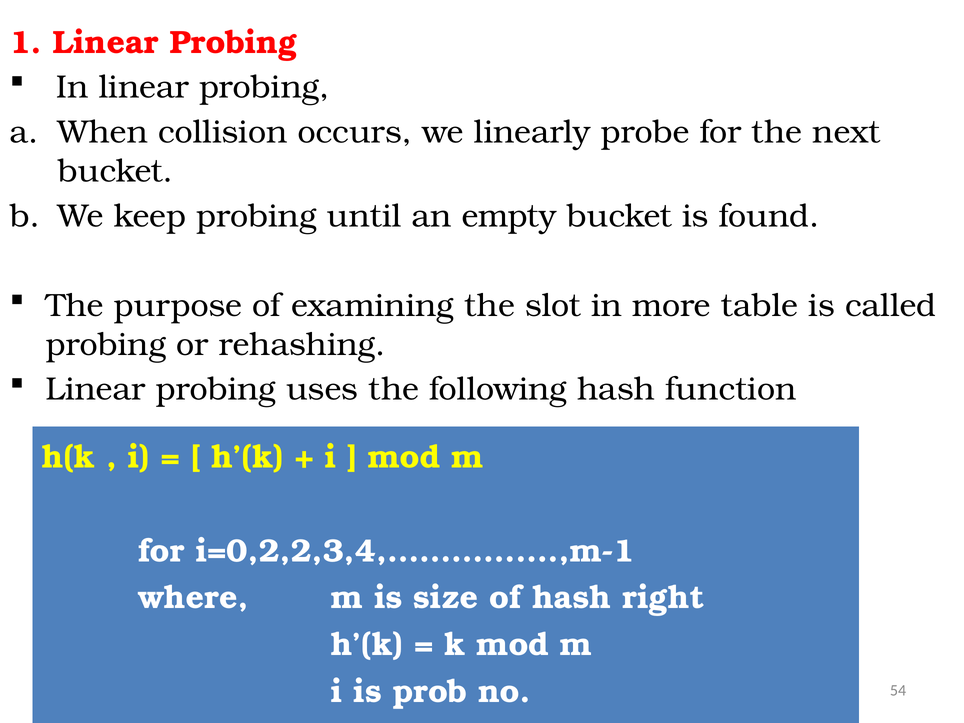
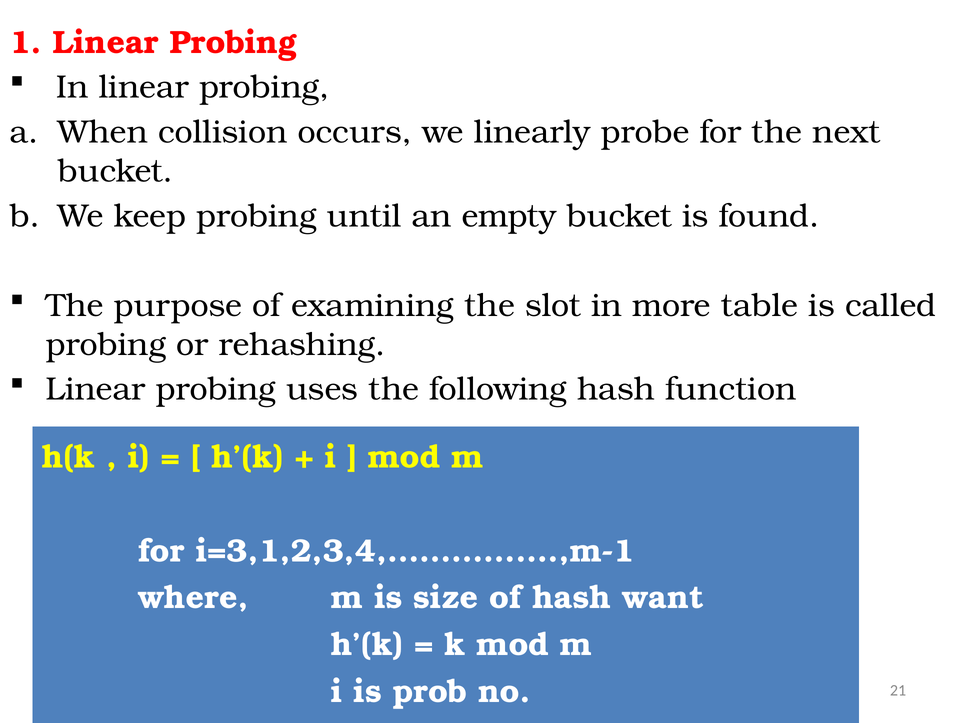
i=0,2,2,3,4,…………….,m-1: i=0,2,2,3,4,…………….,m-1 -> i=3,1,2,3,4,…………….,m-1 (415, 551)
right: right -> want (663, 598)
54: 54 -> 21 (898, 690)
